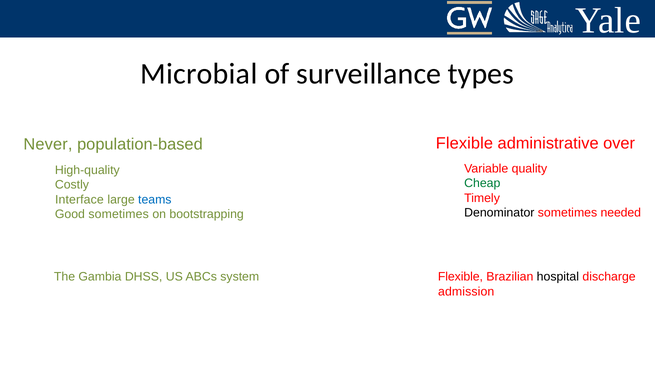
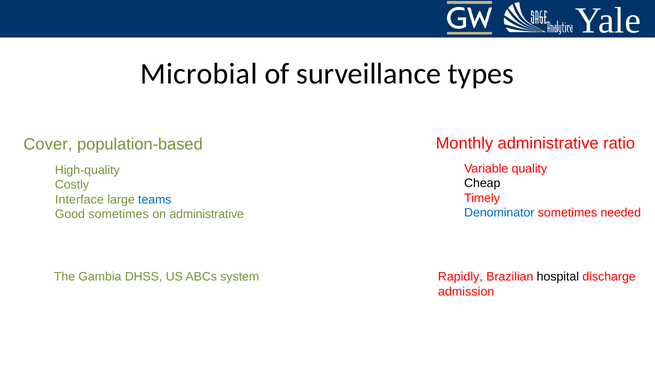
Never: Never -> Cover (48, 144)
population-based Flexible: Flexible -> Monthly (464, 144)
over: over -> ratio (619, 144)
Cheap colour: green -> black (482, 184)
Denominator colour: black -> blue (499, 213)
on bootstrapping: bootstrapping -> administrative (207, 214)
system Flexible: Flexible -> Rapidly (460, 277)
